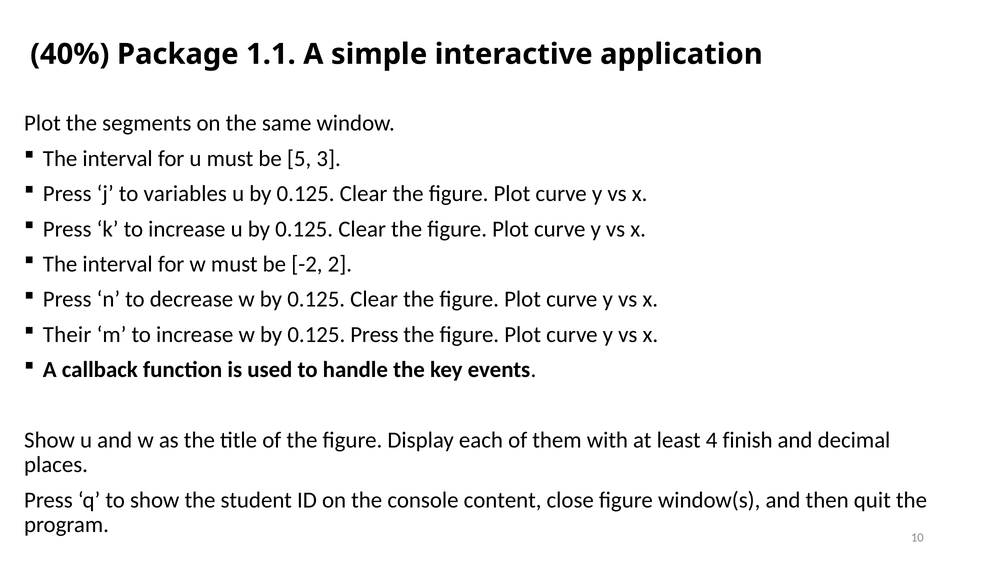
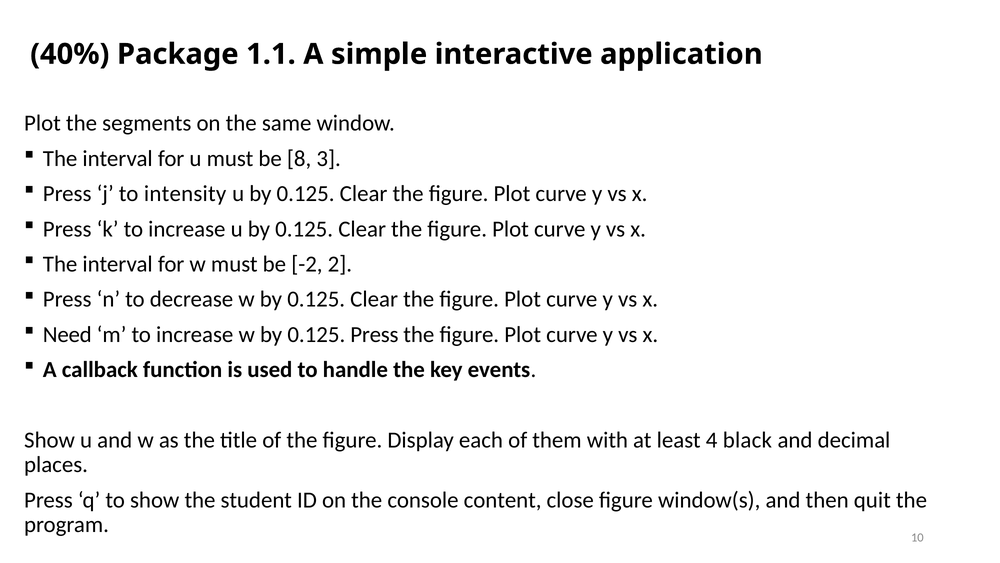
5: 5 -> 8 (299, 158)
variables: variables -> intensity (185, 194)
Their: Their -> Need (67, 334)
finish: finish -> black (747, 440)
